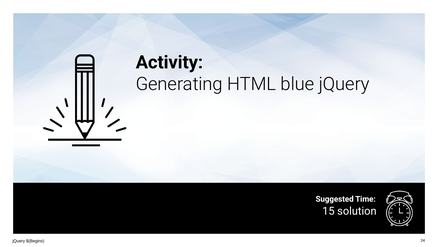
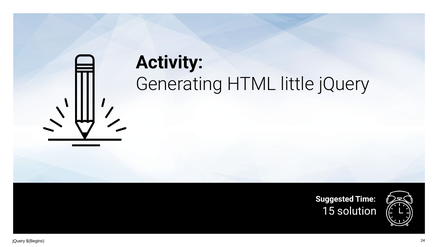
blue: blue -> little (297, 84)
